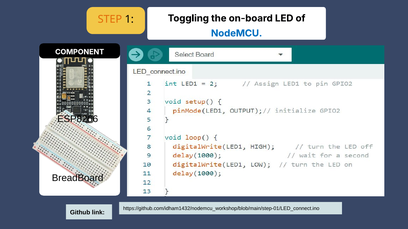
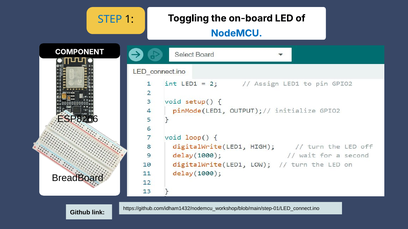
STEP colour: orange -> blue (110, 19)
